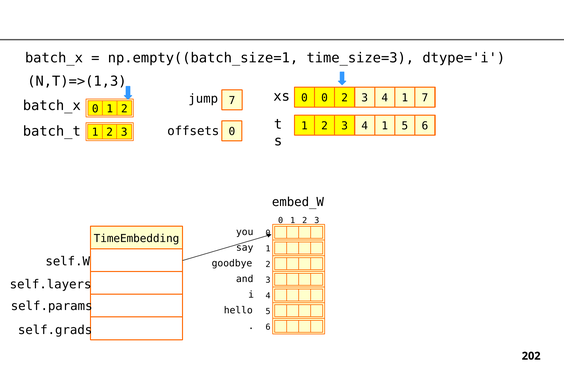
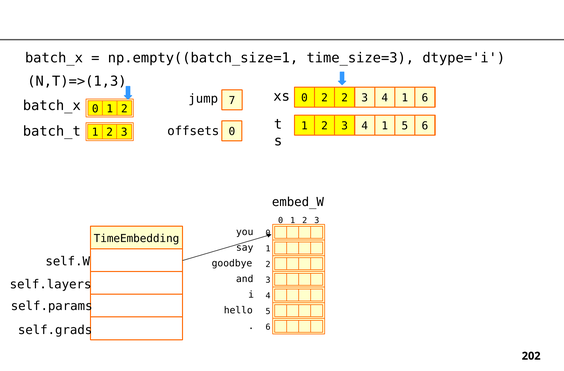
0 0: 0 -> 2 (325, 98)
1 7: 7 -> 6 (425, 98)
